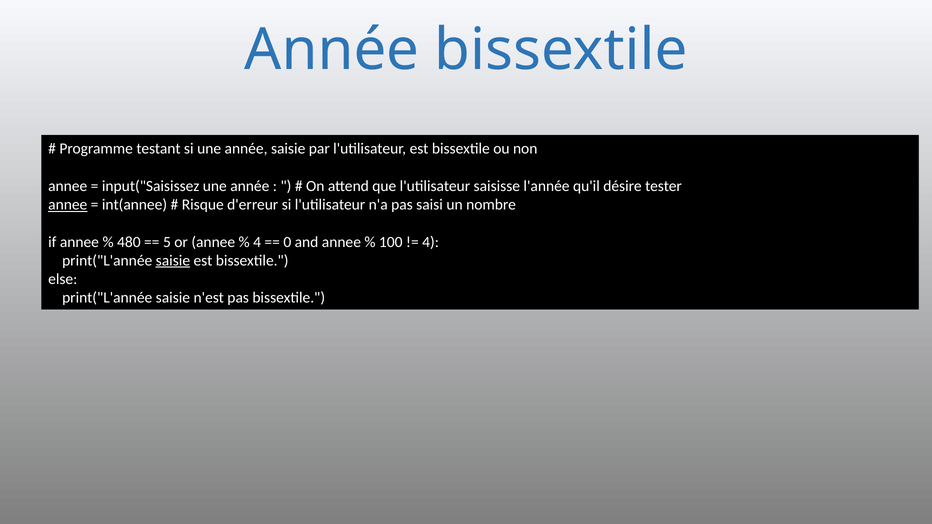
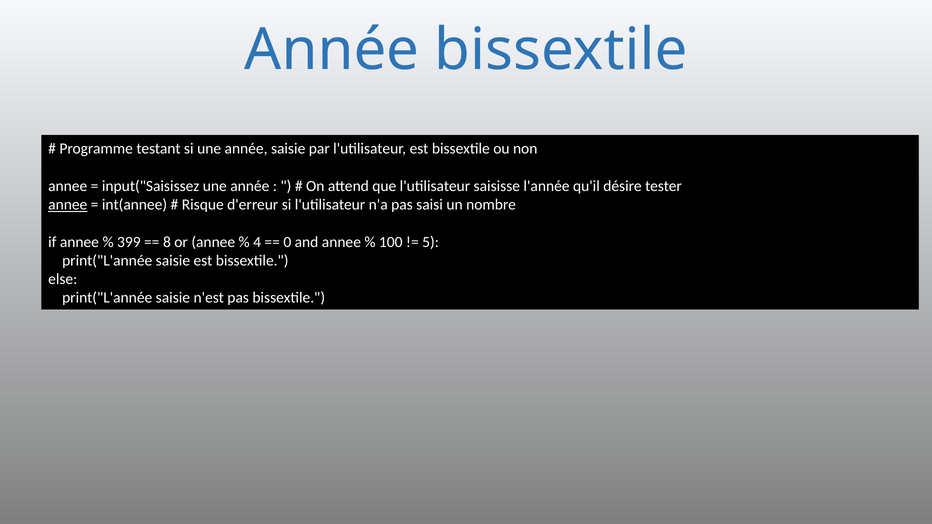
480: 480 -> 399 (129, 242)
5: 5 -> 8 (167, 242)
4: 4 -> 5 (431, 242)
saisie underline: present -> none (173, 261)
